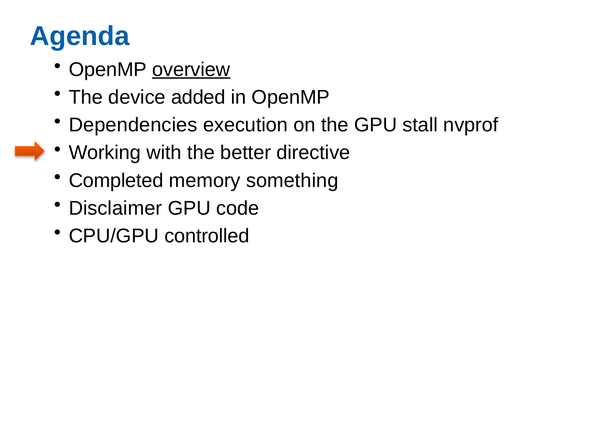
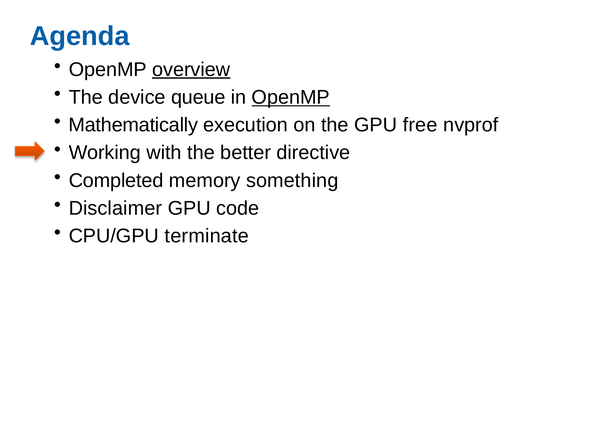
added: added -> queue (198, 97)
OpenMP underline: none -> present (291, 97)
Dependencies: Dependencies -> Mathematically (133, 125)
stall: stall -> free (420, 125)
controlled: controlled -> terminate (207, 236)
